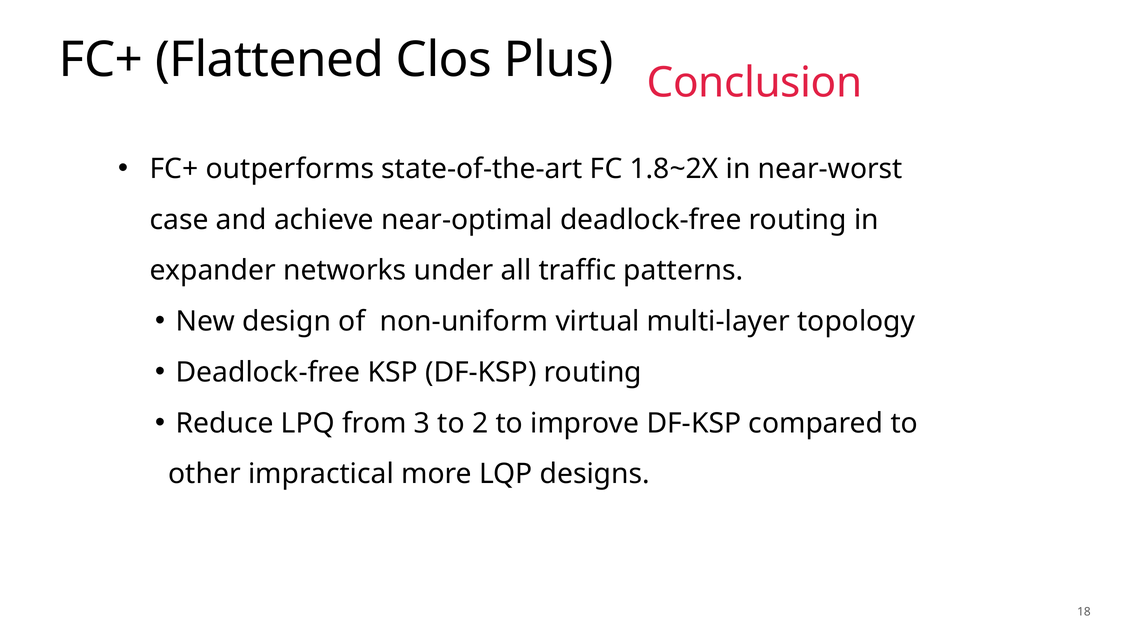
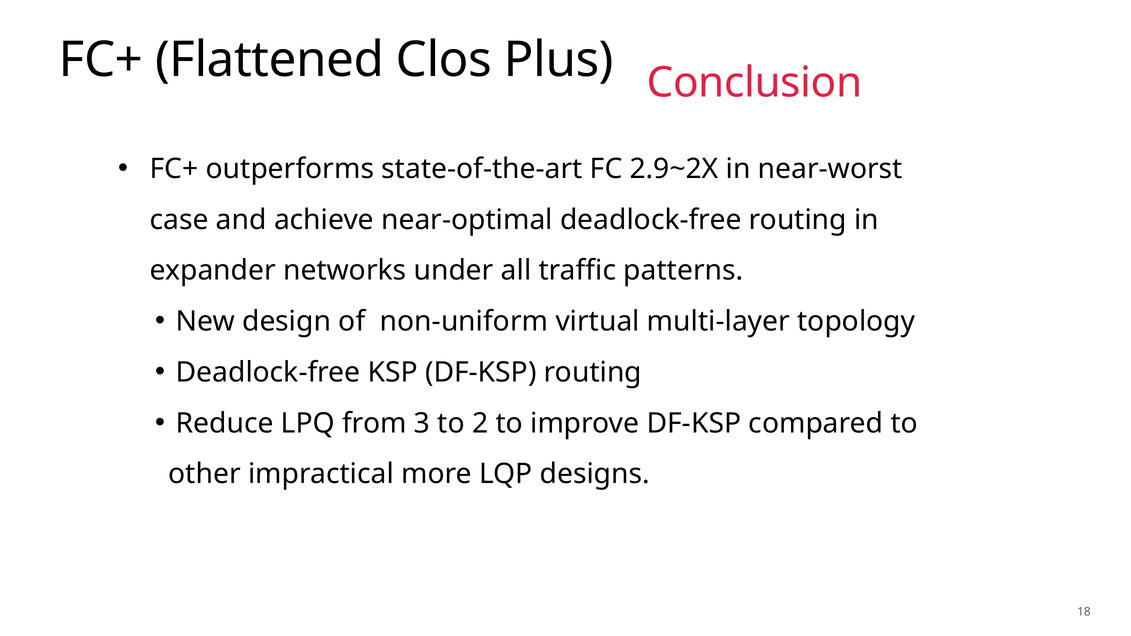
1.8~2X: 1.8~2X -> 2.9~2X (674, 169)
